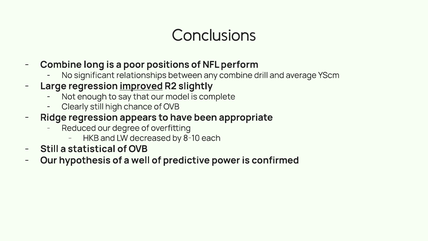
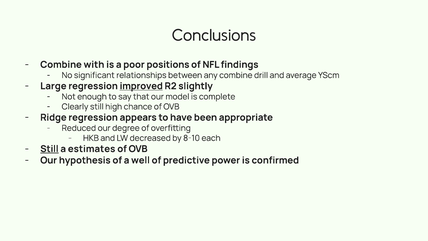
long: long -> with (94, 65)
perform: perform -> findings (240, 65)
Still underline: none -> present (49, 149)
statistical: statistical -> estimates (92, 149)
